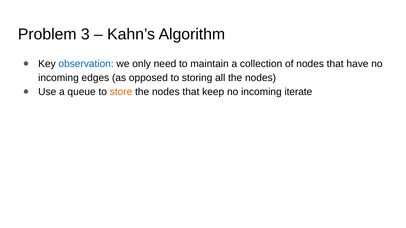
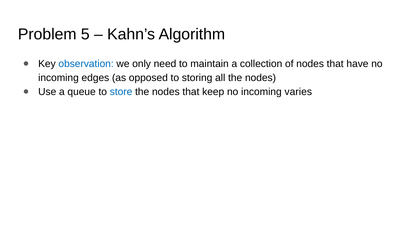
3: 3 -> 5 (85, 34)
store colour: orange -> blue (121, 92)
iterate: iterate -> varies (298, 92)
